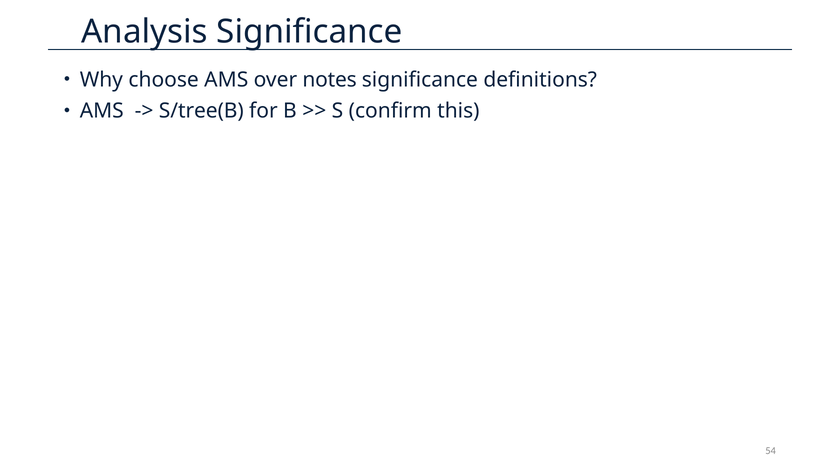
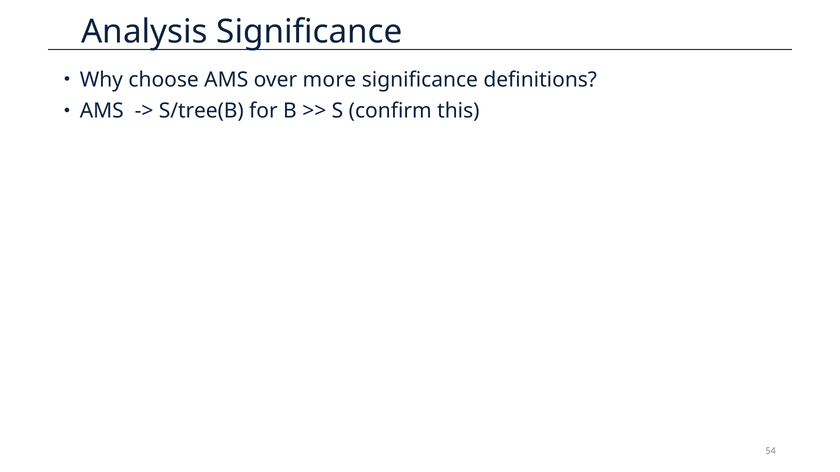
notes: notes -> more (329, 80)
